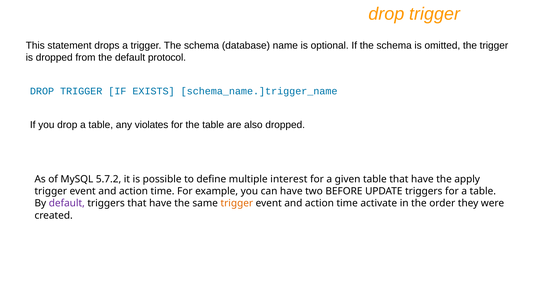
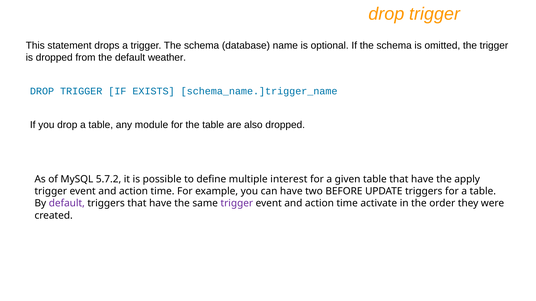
protocol: protocol -> weather (167, 58)
violates: violates -> module (152, 125)
trigger colour: orange -> purple (237, 204)
